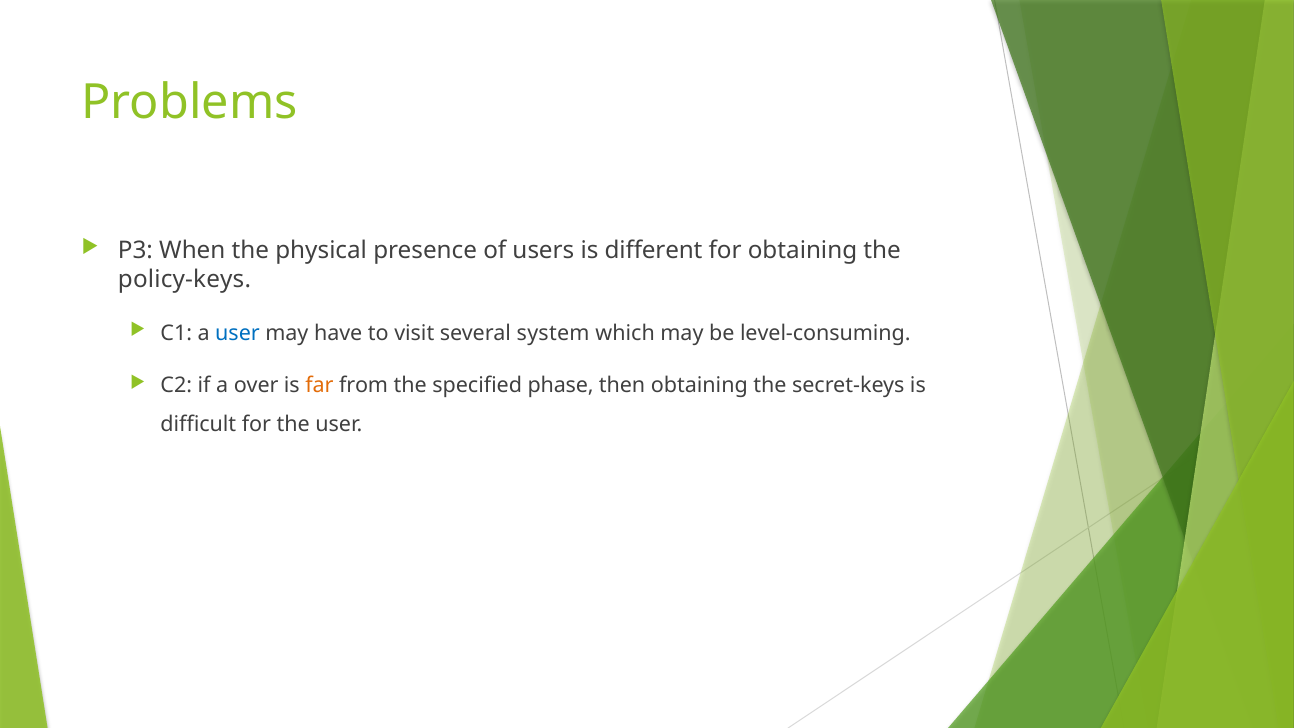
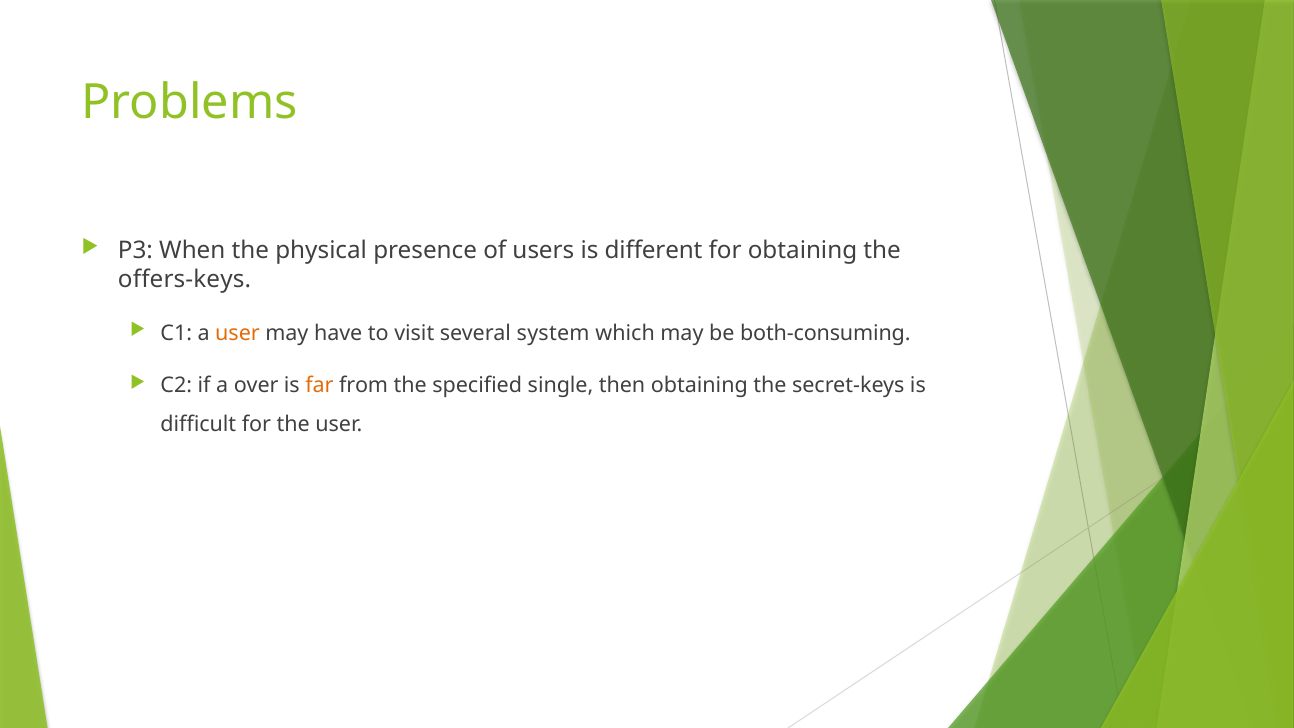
policy-keys: policy-keys -> offers-keys (185, 280)
user colour: blue -> orange (238, 333)
level-consuming: level-consuming -> both-consuming (825, 333)
phase: phase -> single (561, 386)
